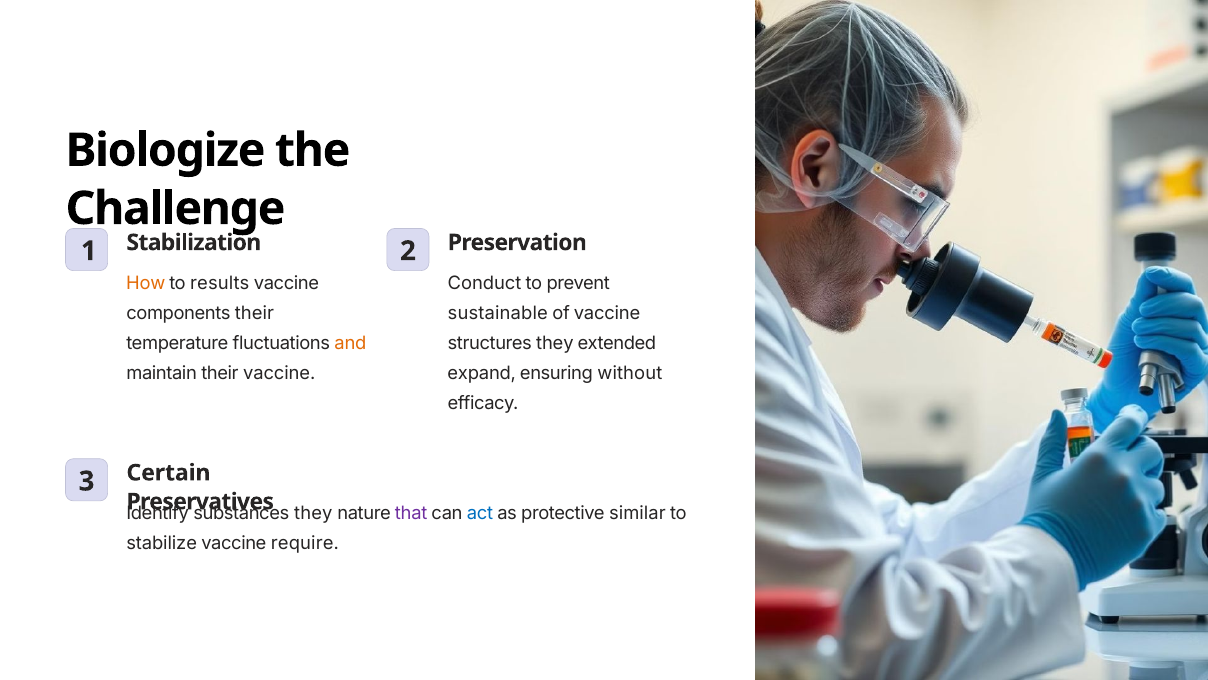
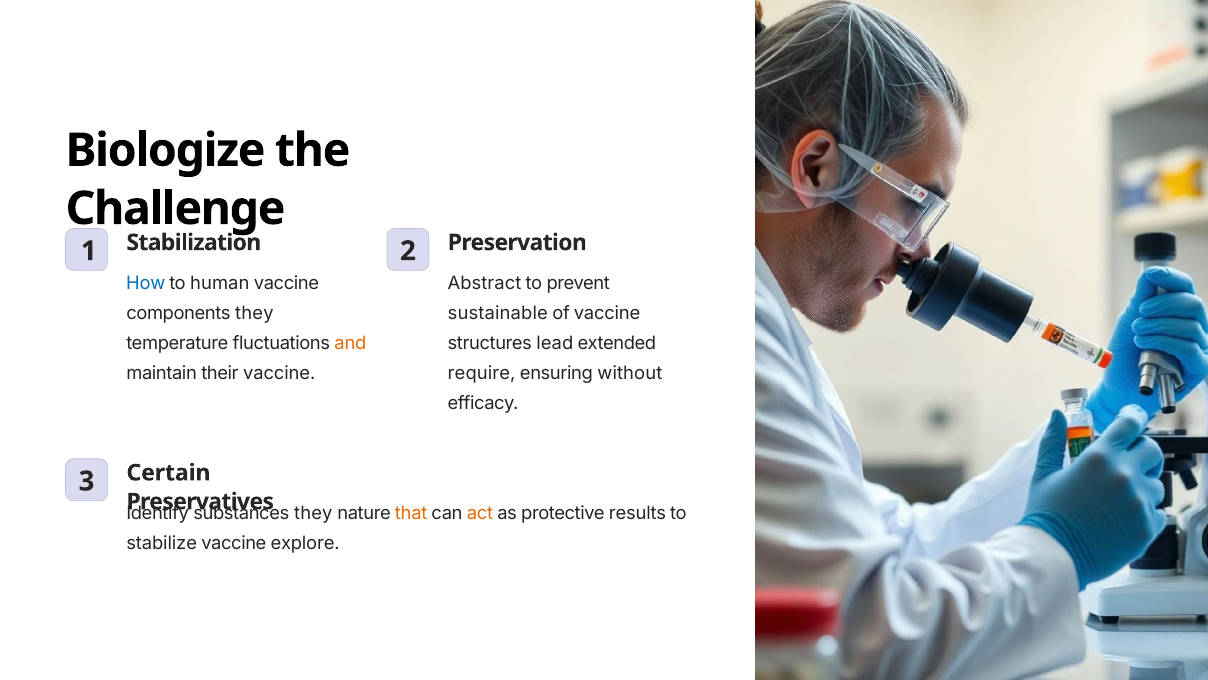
How colour: orange -> blue (146, 283)
results: results -> human (220, 283)
Conduct: Conduct -> Abstract (485, 283)
components their: their -> they (254, 313)
structures they: they -> lead (555, 343)
expand: expand -> require (482, 373)
that colour: purple -> orange (411, 513)
act colour: blue -> orange (480, 513)
similar: similar -> results (638, 513)
require: require -> explore (305, 543)
